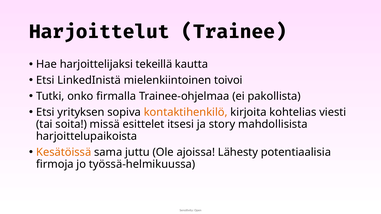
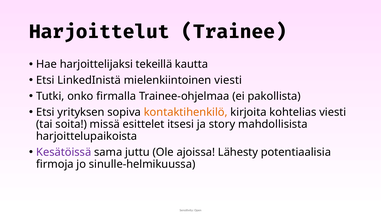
mielenkiintoinen toivoi: toivoi -> viesti (228, 80)
Kesätöissä colour: orange -> purple (64, 152)
työssä-helmikuussa: työssä-helmikuussa -> sinulle-helmikuussa (142, 164)
